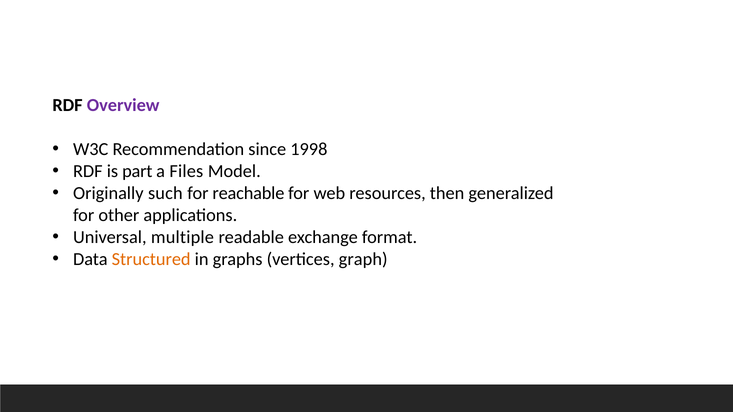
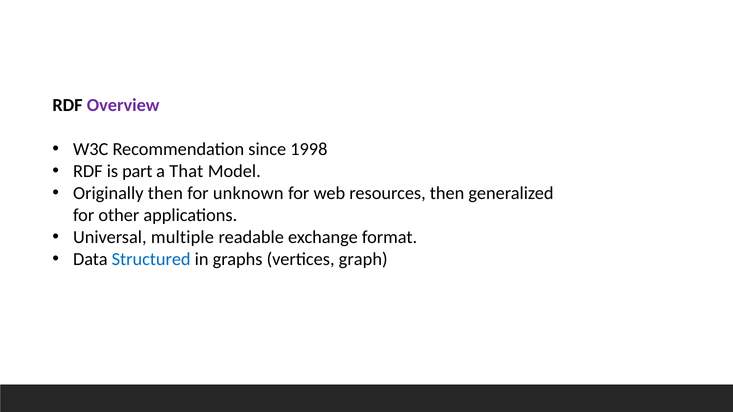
Files: Files -> That (186, 171)
Originally such: such -> then (165, 193)
reachable: reachable -> unknown (248, 193)
Structured colour: orange -> blue (151, 259)
